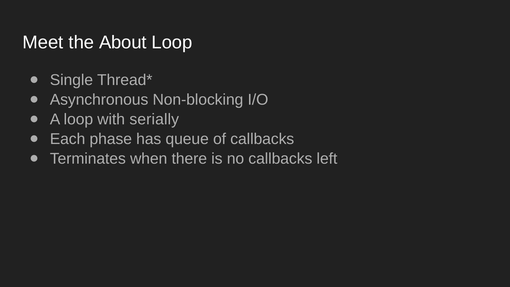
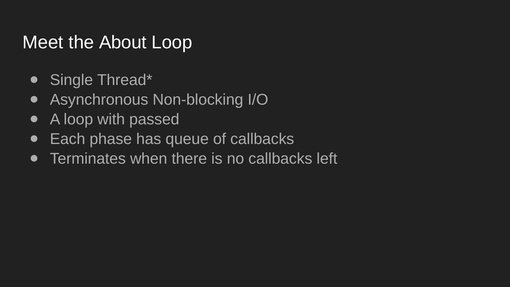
serially: serially -> passed (154, 119)
